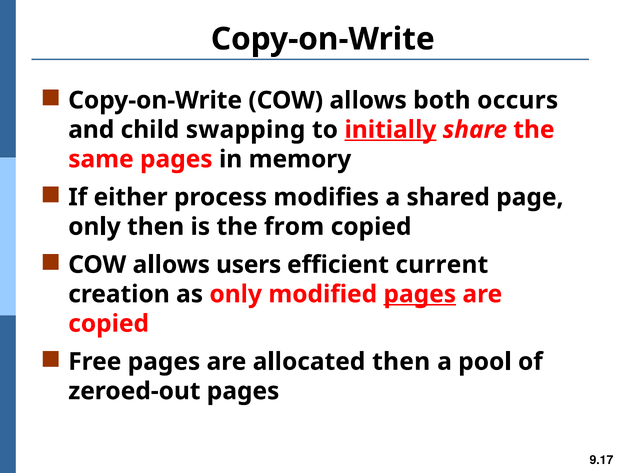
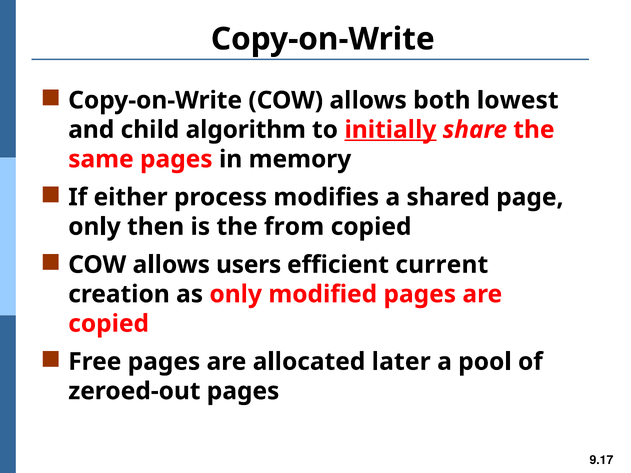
occurs: occurs -> lowest (518, 100)
swapping: swapping -> algorithm (246, 130)
pages underline: present -> none (420, 294)
allocated then: then -> later (401, 362)
